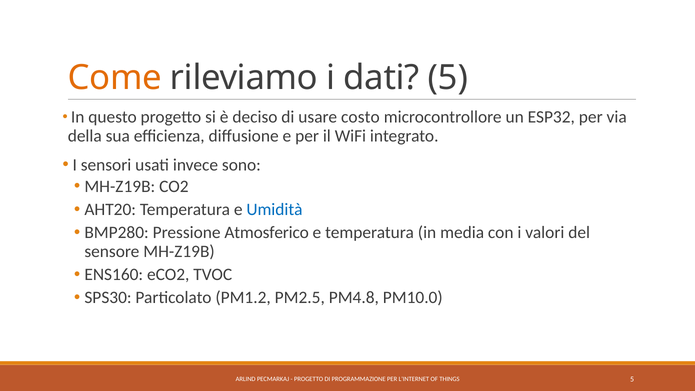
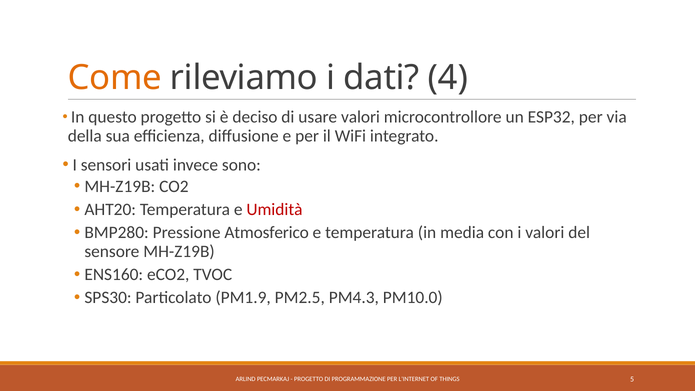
dati 5: 5 -> 4 (448, 78)
usare costo: costo -> valori (360, 117)
Umidità colour: blue -> red (274, 210)
PM1.2: PM1.2 -> PM1.9 (243, 298)
PM4.8: PM4.8 -> PM4.3 (354, 298)
